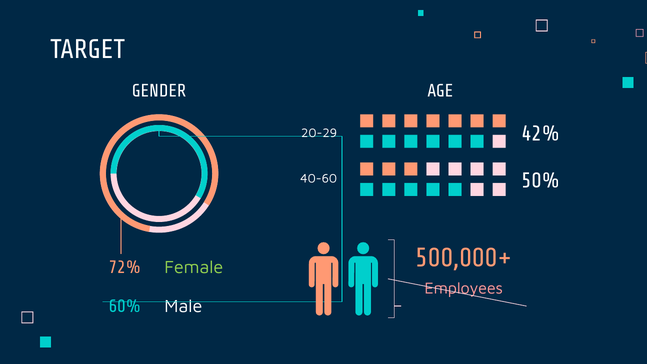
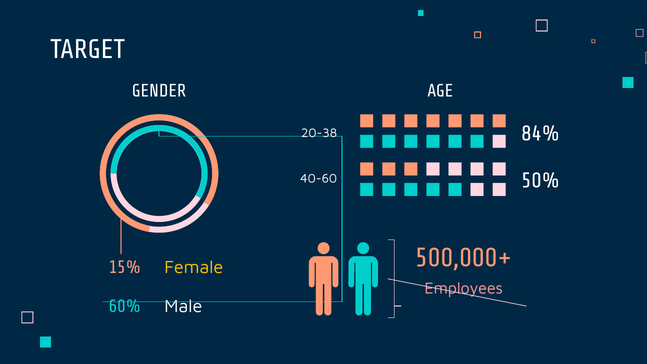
42%: 42% -> 84% (541, 134)
20-29: 20-29 -> 20-38 (319, 133)
Female colour: light green -> yellow (194, 267)
72%: 72% -> 15% (125, 267)
